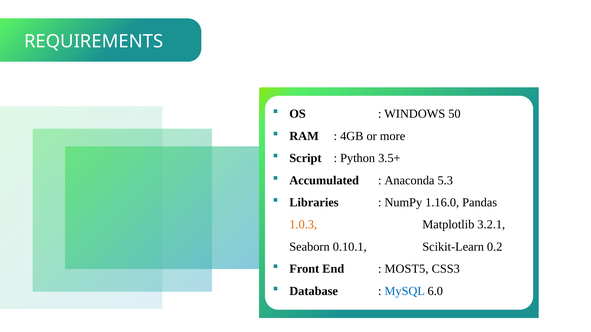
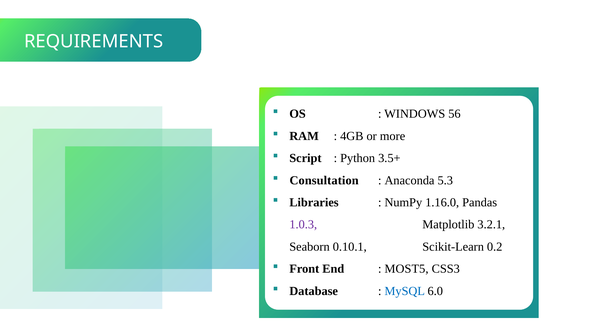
50: 50 -> 56 (454, 114)
Accumulated: Accumulated -> Consultation (324, 181)
1.0.3 colour: orange -> purple (303, 225)
